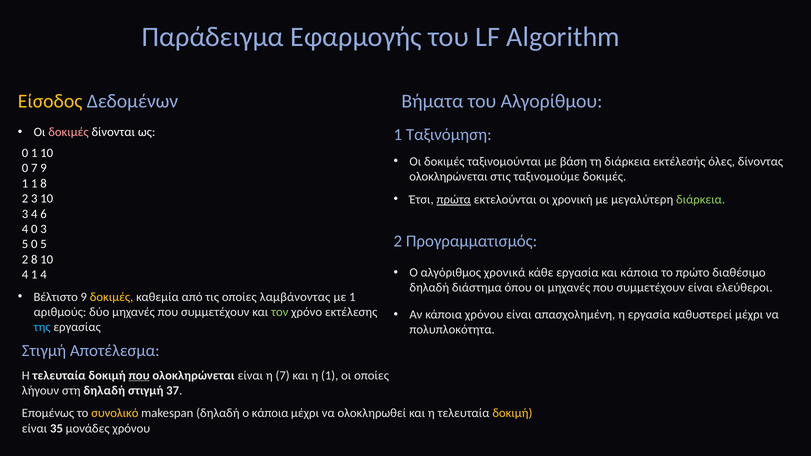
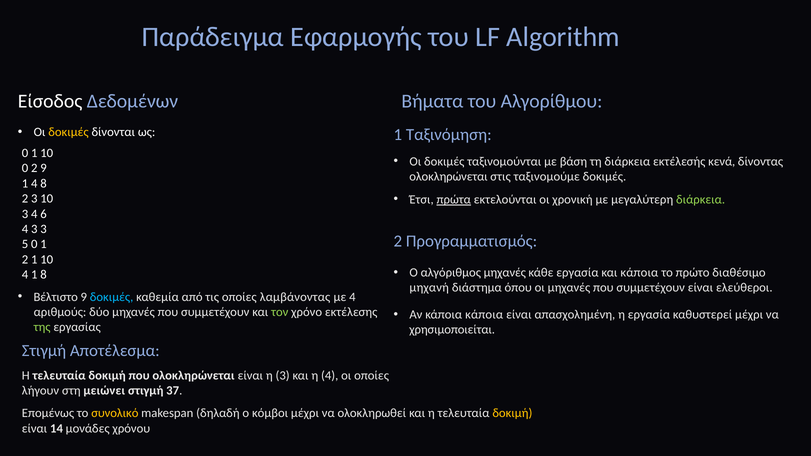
Είσοδος colour: yellow -> white (50, 101)
δοκιμές colour: pink -> yellow (68, 132)
όλες: όλες -> κενά (722, 161)
0 7: 7 -> 2 (34, 168)
1 1: 1 -> 4 (34, 184)
4 0: 0 -> 3 (34, 229)
5 0 5: 5 -> 1 (44, 244)
2 8: 8 -> 1 (34, 260)
αλγόριθμος χρονικά: χρονικά -> μηχανές (505, 273)
1 4: 4 -> 8 (44, 275)
δηλαδή: δηλαδή -> μηχανή (429, 288)
δοκιμές colour: yellow -> light blue (112, 297)
με 1: 1 -> 4 (352, 297)
κάποια χρόνου: χρόνου -> κάποια (484, 315)
της colour: light blue -> light green (42, 327)
πολυπλοκότητα: πολυπλοκότητα -> χρησιμοποιείται (452, 330)
που underline: present -> none (139, 376)
η 7: 7 -> 3 (283, 376)
η 1: 1 -> 4 (330, 376)
στη δηλαδή: δηλαδή -> μειώνει (104, 391)
ο κάποια: κάποια -> κόμβοι (270, 413)
35: 35 -> 14 (57, 429)
